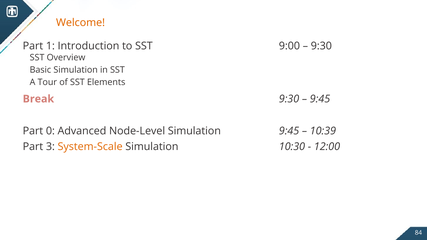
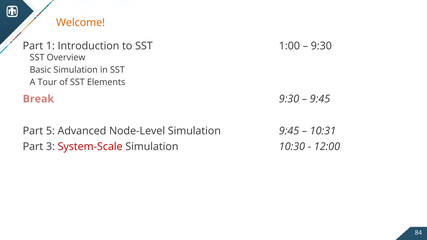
9:00: 9:00 -> 1:00 (289, 46)
0: 0 -> 5 (50, 131)
10:39: 10:39 -> 10:31 (323, 131)
System-Scale colour: orange -> red (90, 147)
